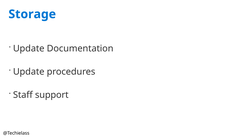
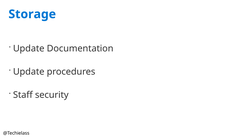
support: support -> security (52, 95)
